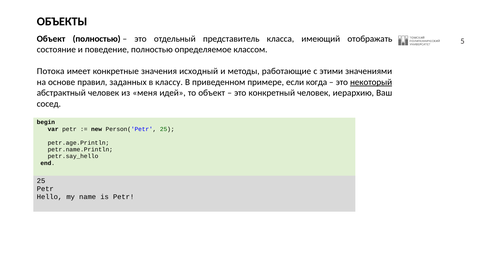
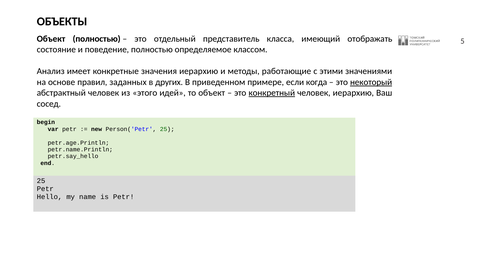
Потока: Потока -> Анализ (51, 71)
значения исходный: исходный -> иерархию (199, 71)
классу: классу -> других (169, 82)
меня: меня -> этого (145, 93)
конкретный underline: none -> present (272, 93)
